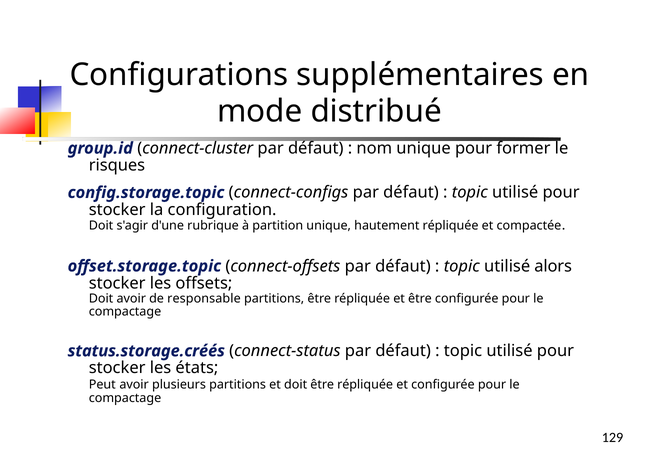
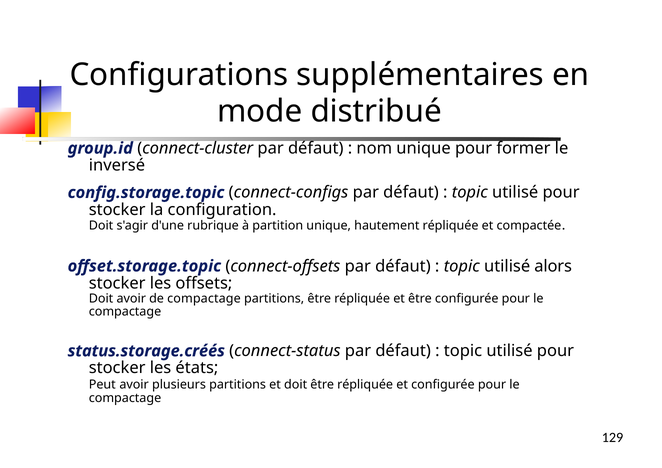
risques: risques -> inversé (117, 165)
de responsable: responsable -> compactage (204, 298)
